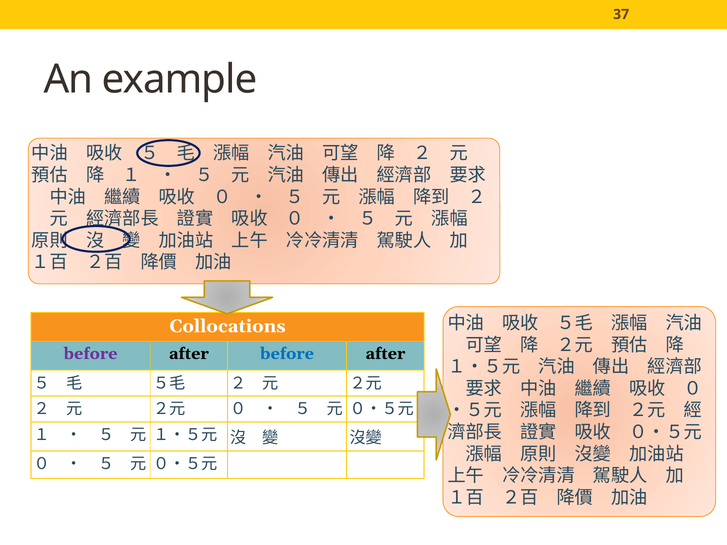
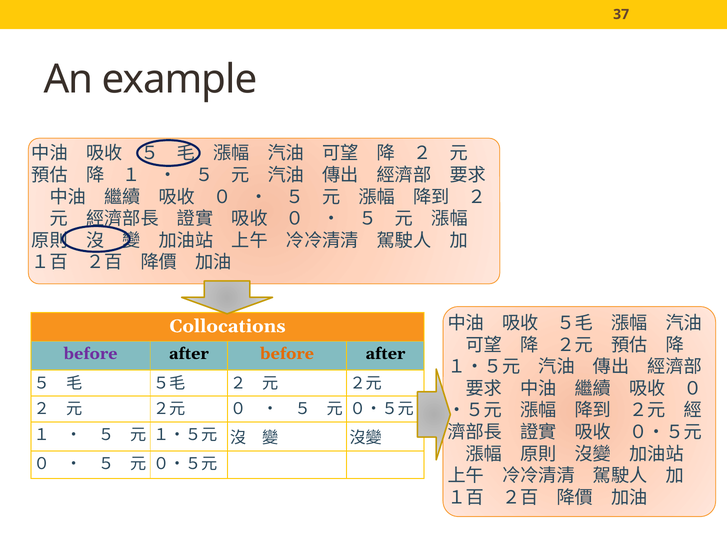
before colour: blue -> orange (287, 354)
